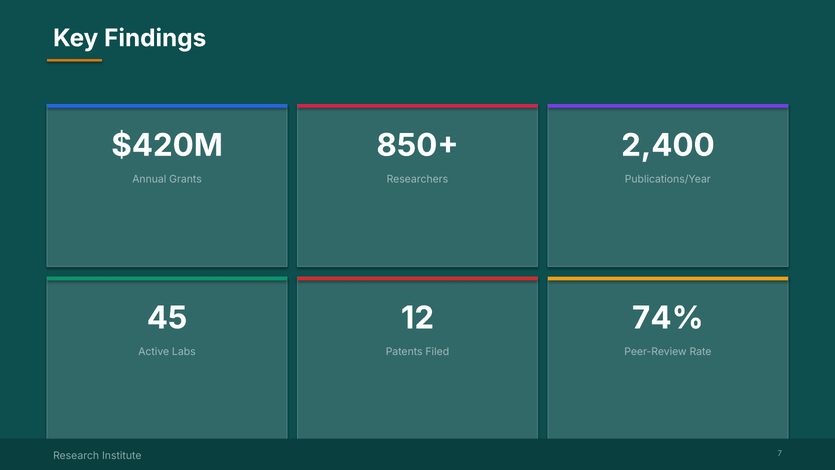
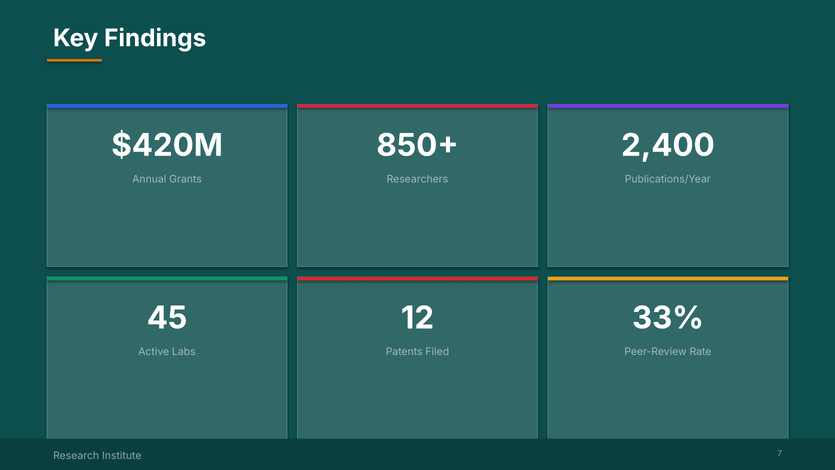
74%: 74% -> 33% (668, 318)
